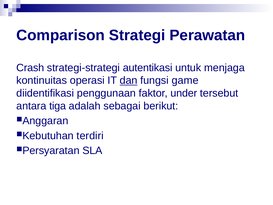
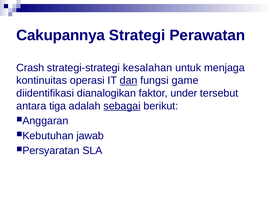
Comparison: Comparison -> Cakupannya (61, 35)
autentikasi: autentikasi -> kesalahan (148, 68)
penggunaan: penggunaan -> dianalogikan (106, 93)
sebagai underline: none -> present (122, 106)
terdiri: terdiri -> jawab (90, 136)
